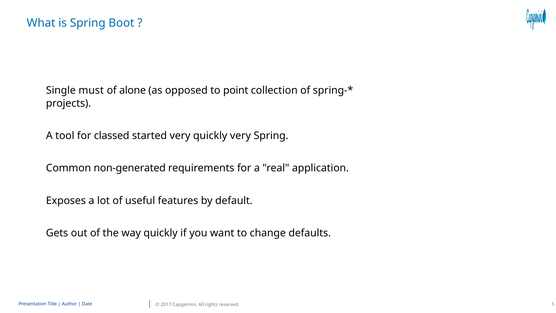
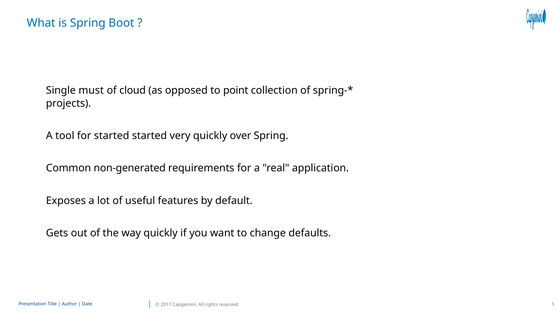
alone: alone -> cloud (133, 90)
for classed: classed -> started (112, 136)
quickly very: very -> over (241, 136)
